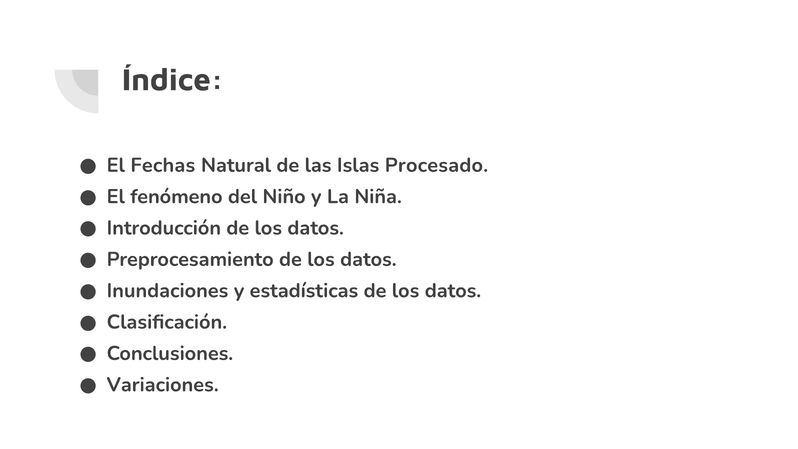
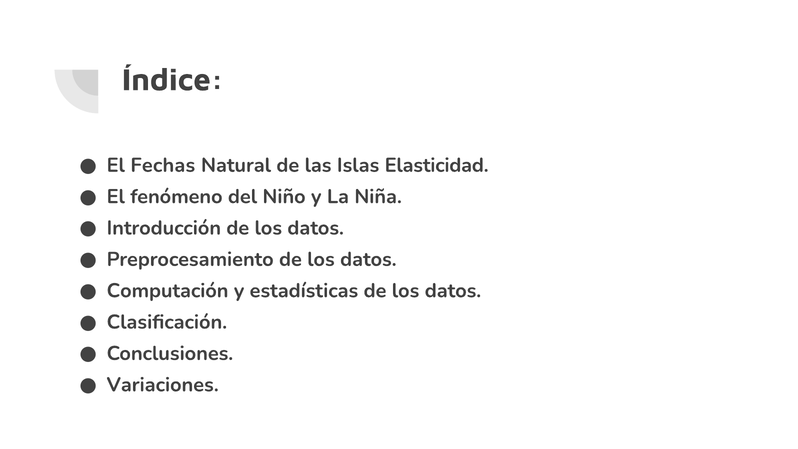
Procesado: Procesado -> Elasticidad (437, 165)
Inundaciones: Inundaciones -> Computación (168, 291)
